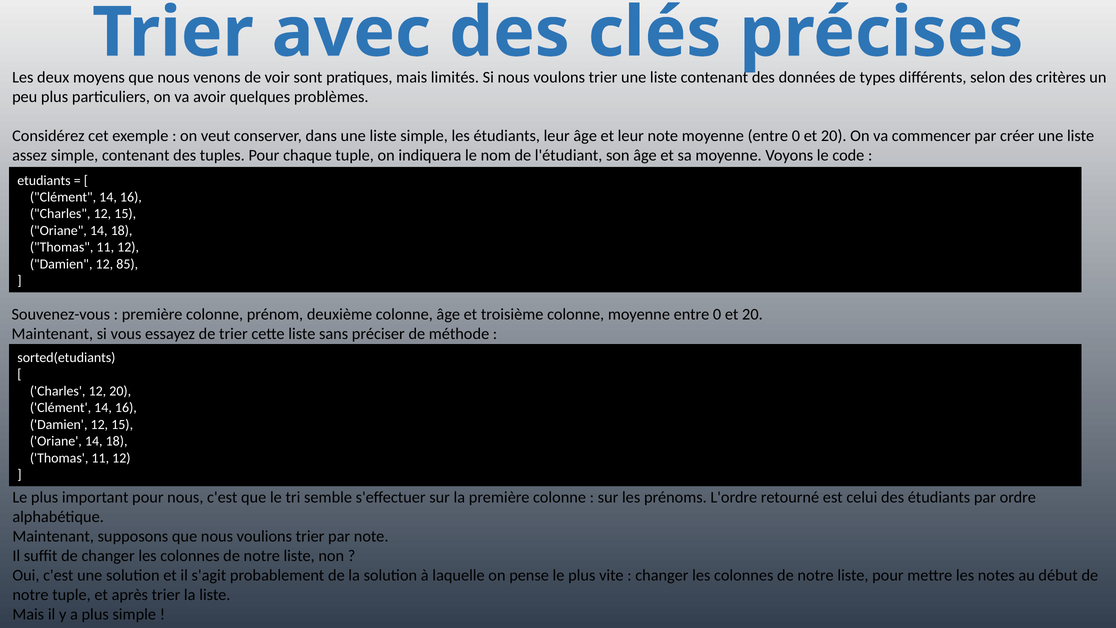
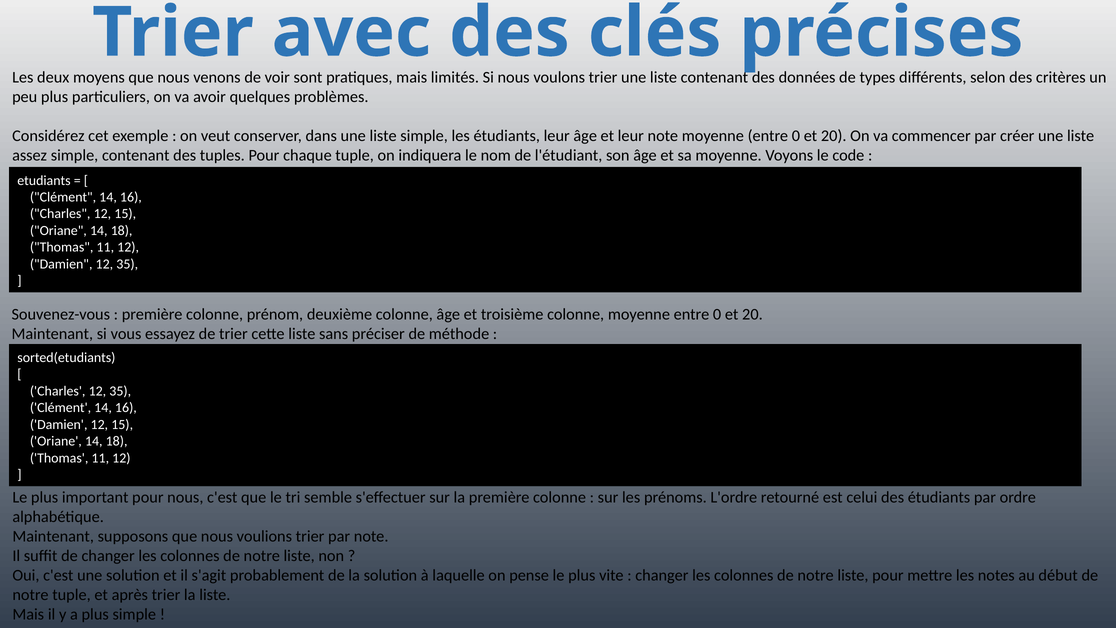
Damien 12 85: 85 -> 35 (127, 264)
Charles 12 20: 20 -> 35 (120, 391)
